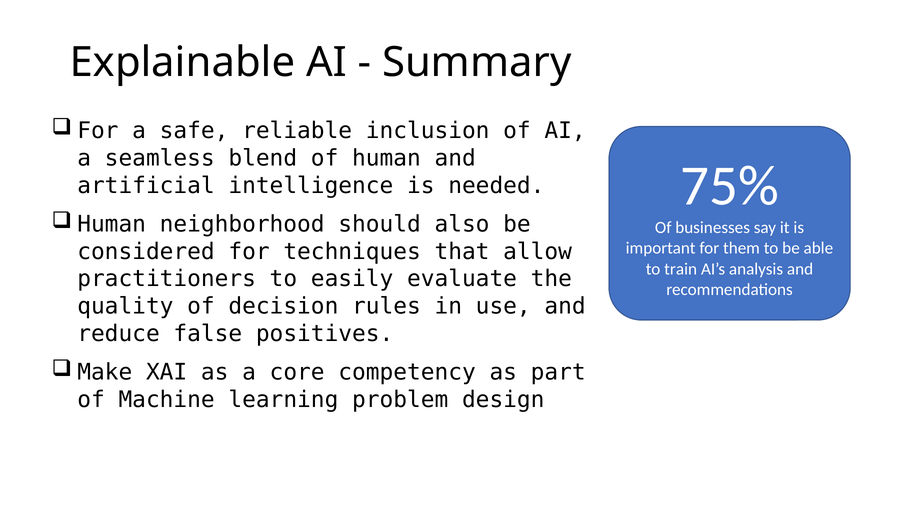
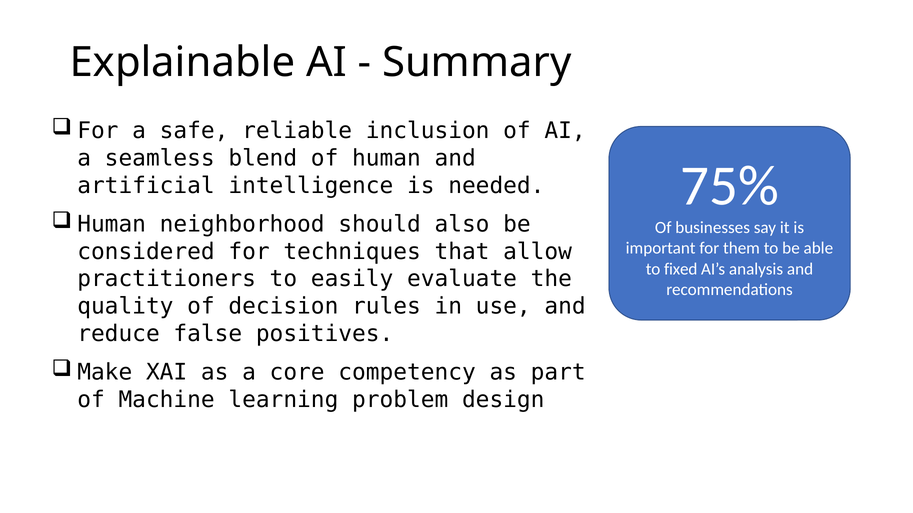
train: train -> fixed (681, 269)
